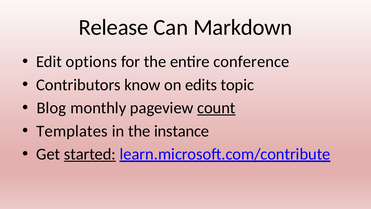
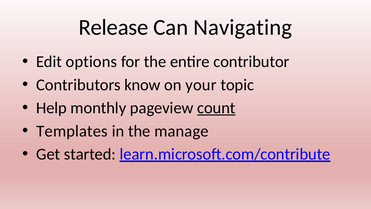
Markdown: Markdown -> Navigating (243, 27)
conference: conference -> contributor (251, 62)
edits: edits -> your (201, 85)
Blog: Blog -> Help (51, 108)
instance: instance -> manage (181, 131)
started underline: present -> none (90, 154)
